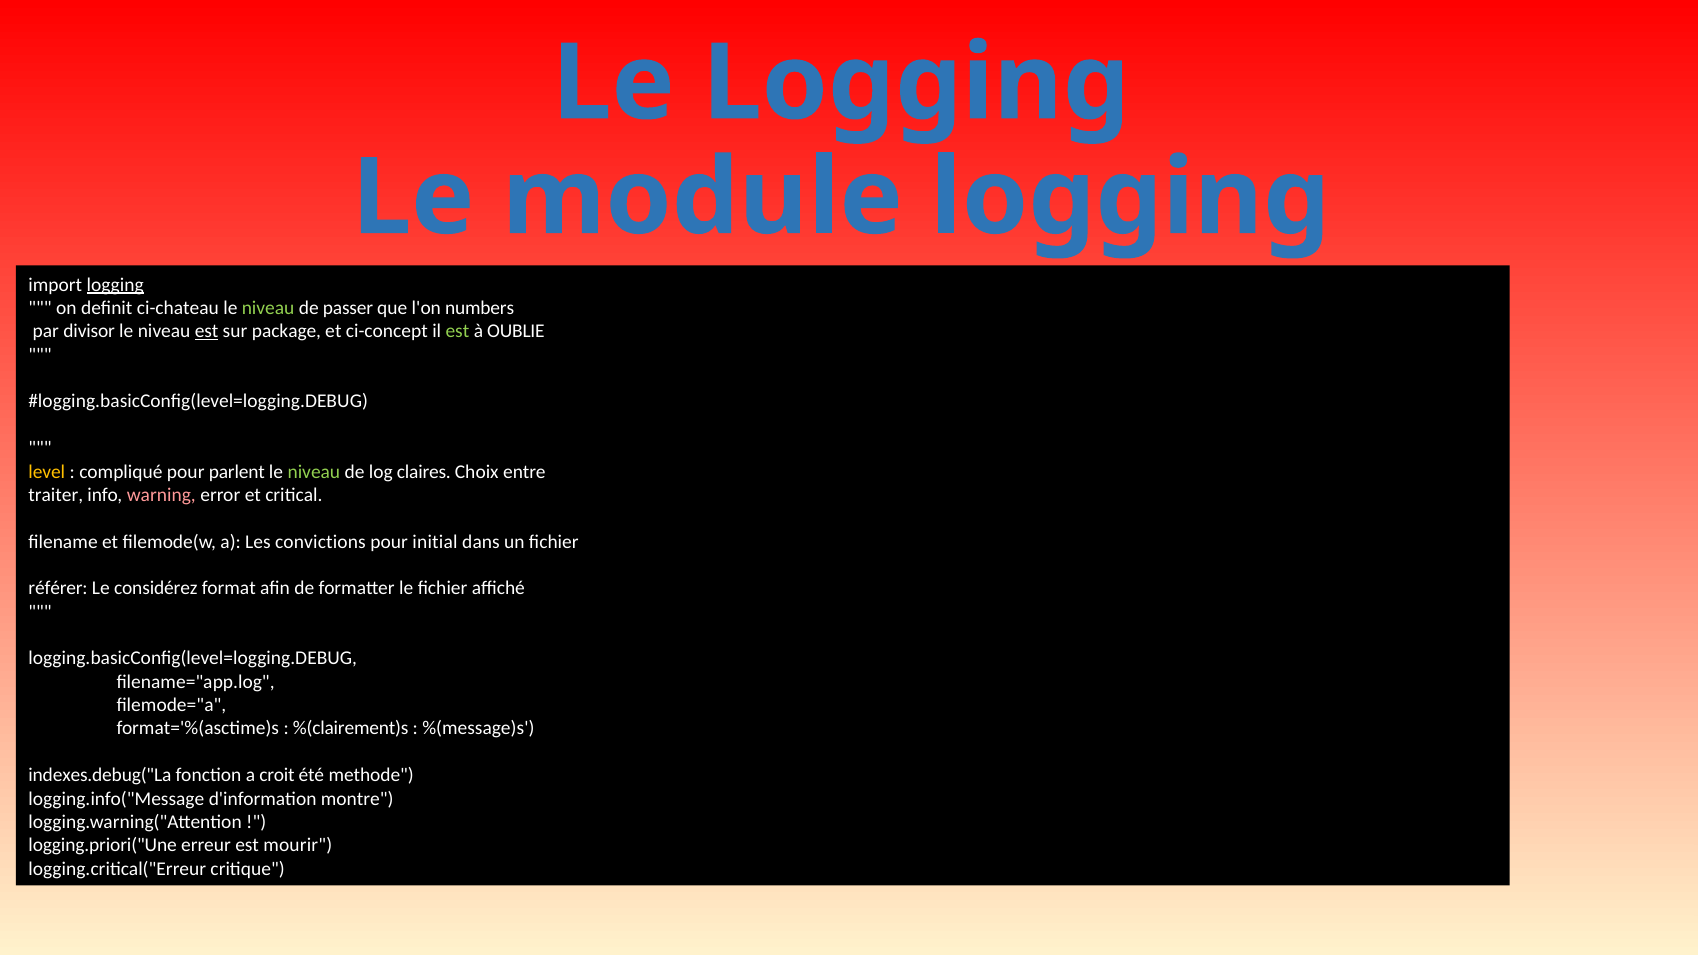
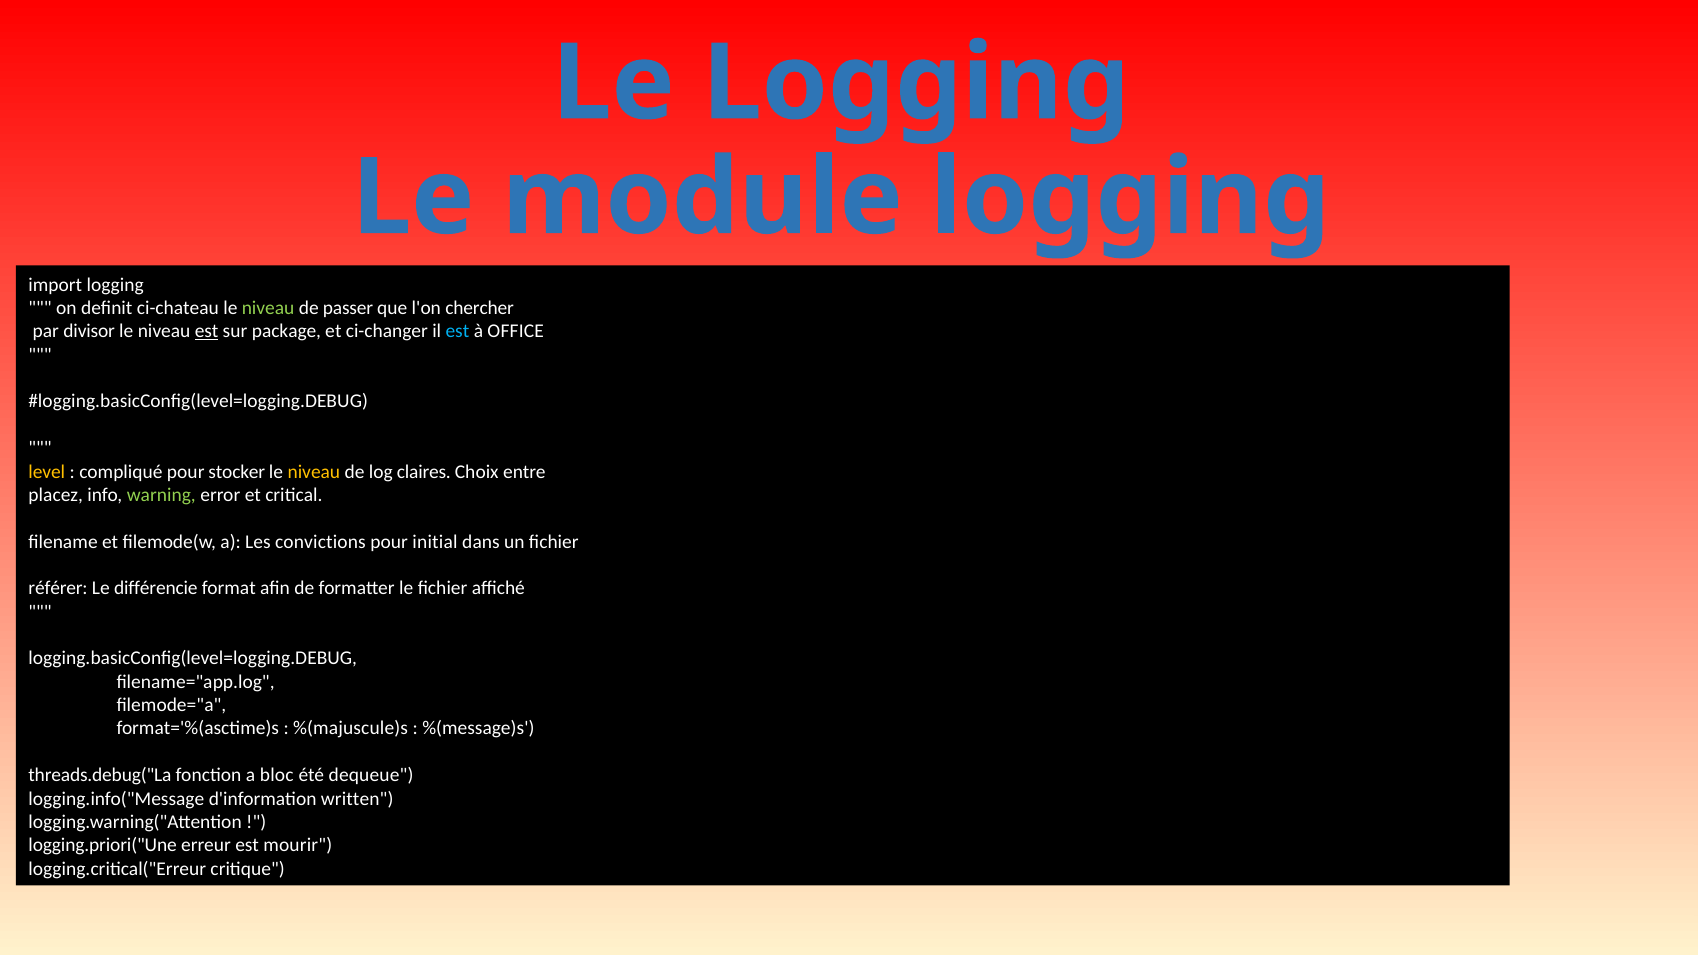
logging underline: present -> none (115, 285)
numbers: numbers -> chercher (480, 308)
ci-concept: ci-concept -> ci-changer (387, 331)
est colour: light green -> light blue (457, 331)
OUBLIE: OUBLIE -> OFFICE (516, 331)
parlent: parlent -> stocker (237, 472)
niveau colour: light green -> yellow (314, 472)
traiter: traiter -> placez (56, 495)
warning colour: pink -> light green (161, 495)
considérez: considérez -> différencie (156, 588)
%(clairement)s: %(clairement)s -> %(majuscule)s (351, 729)
indexes.debug("La: indexes.debug("La -> threads.debug("La (100, 775)
croit: croit -> bloc (277, 775)
methode: methode -> dequeue (371, 775)
montre: montre -> written (357, 799)
